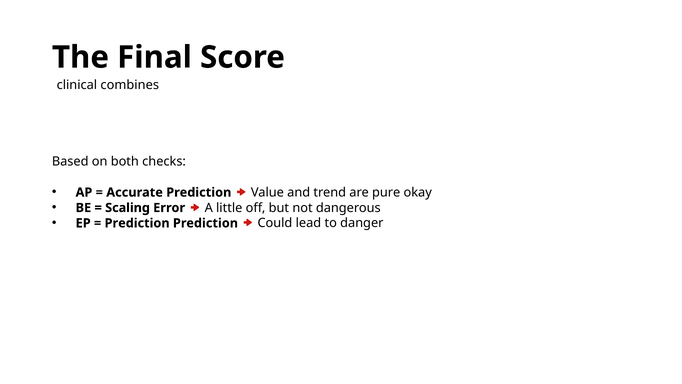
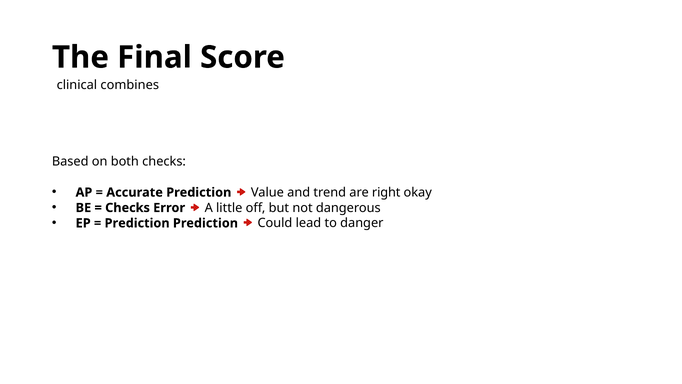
pure: pure -> right (386, 192)
Scaling: Scaling -> Checks (128, 208)
